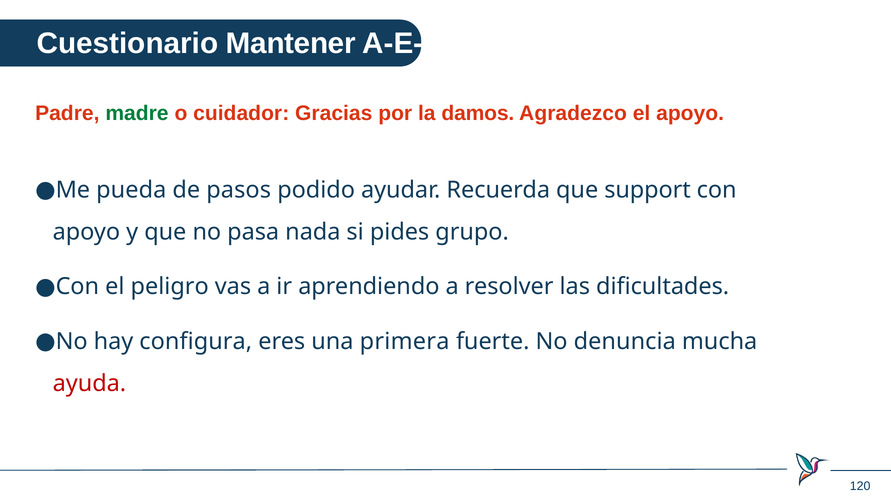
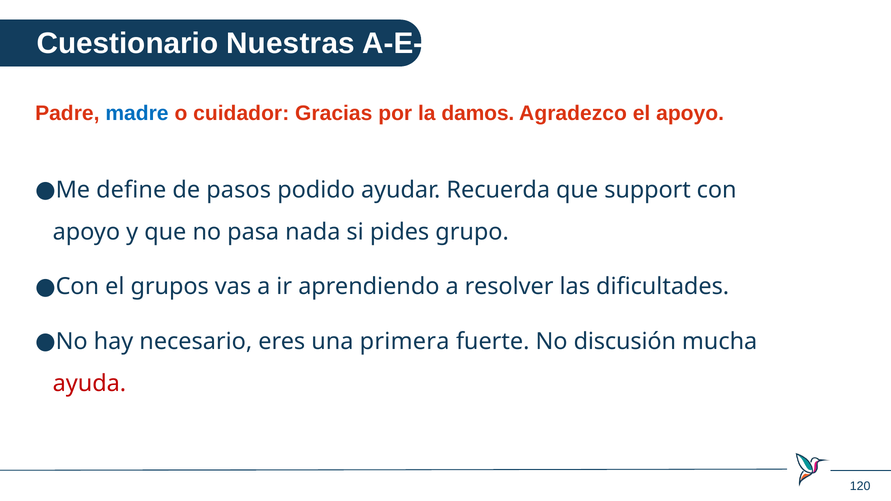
Mantener: Mantener -> Nuestras (291, 44)
madre colour: green -> blue (137, 113)
pueda: pueda -> define (131, 190)
peligro: peligro -> grupos (170, 287)
configura: configura -> necesario (196, 342)
denuncia: denuncia -> discusión (625, 342)
